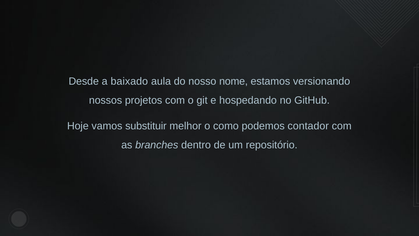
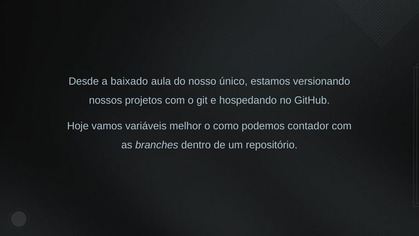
nome: nome -> único (233, 81)
substituir: substituir -> variáveis (146, 126)
